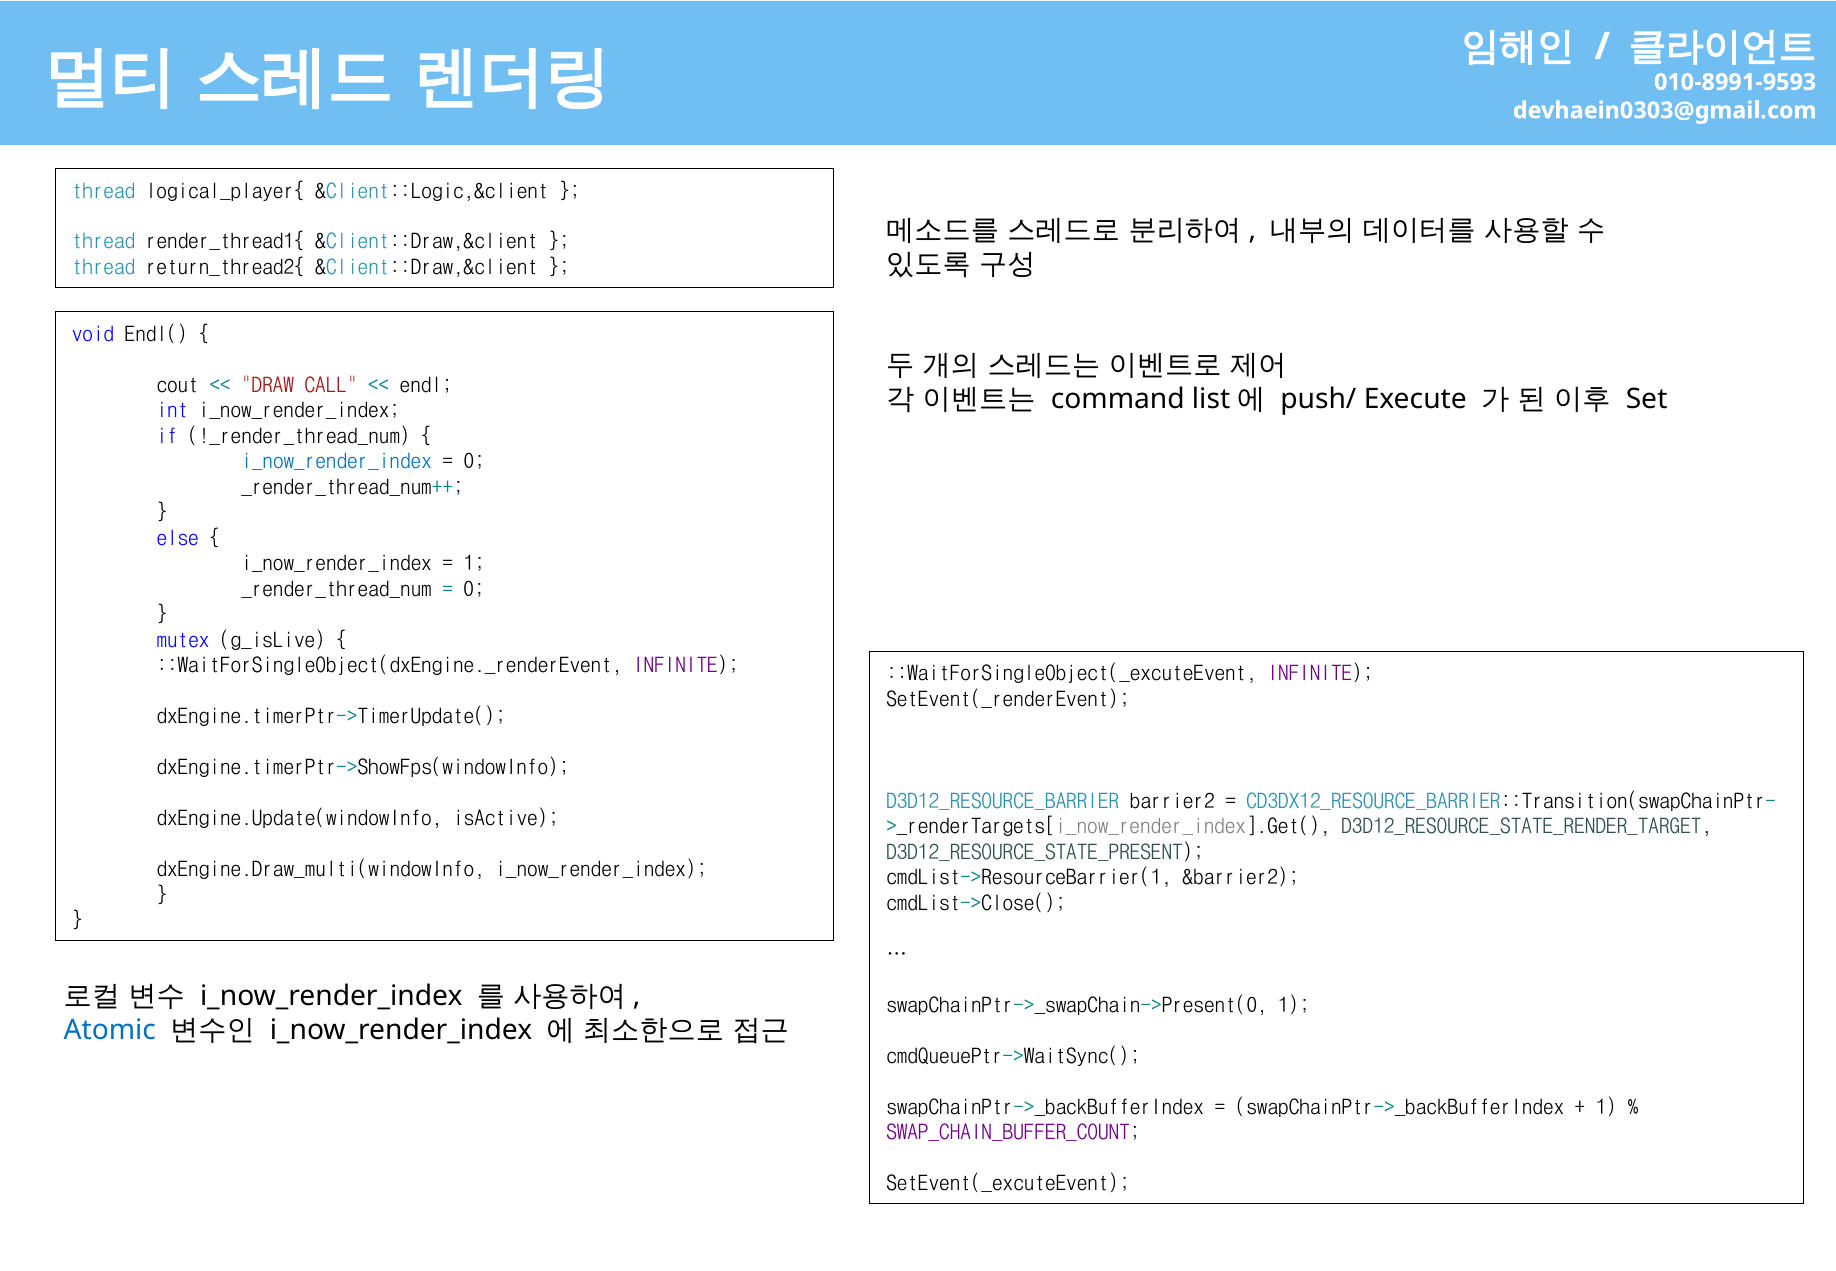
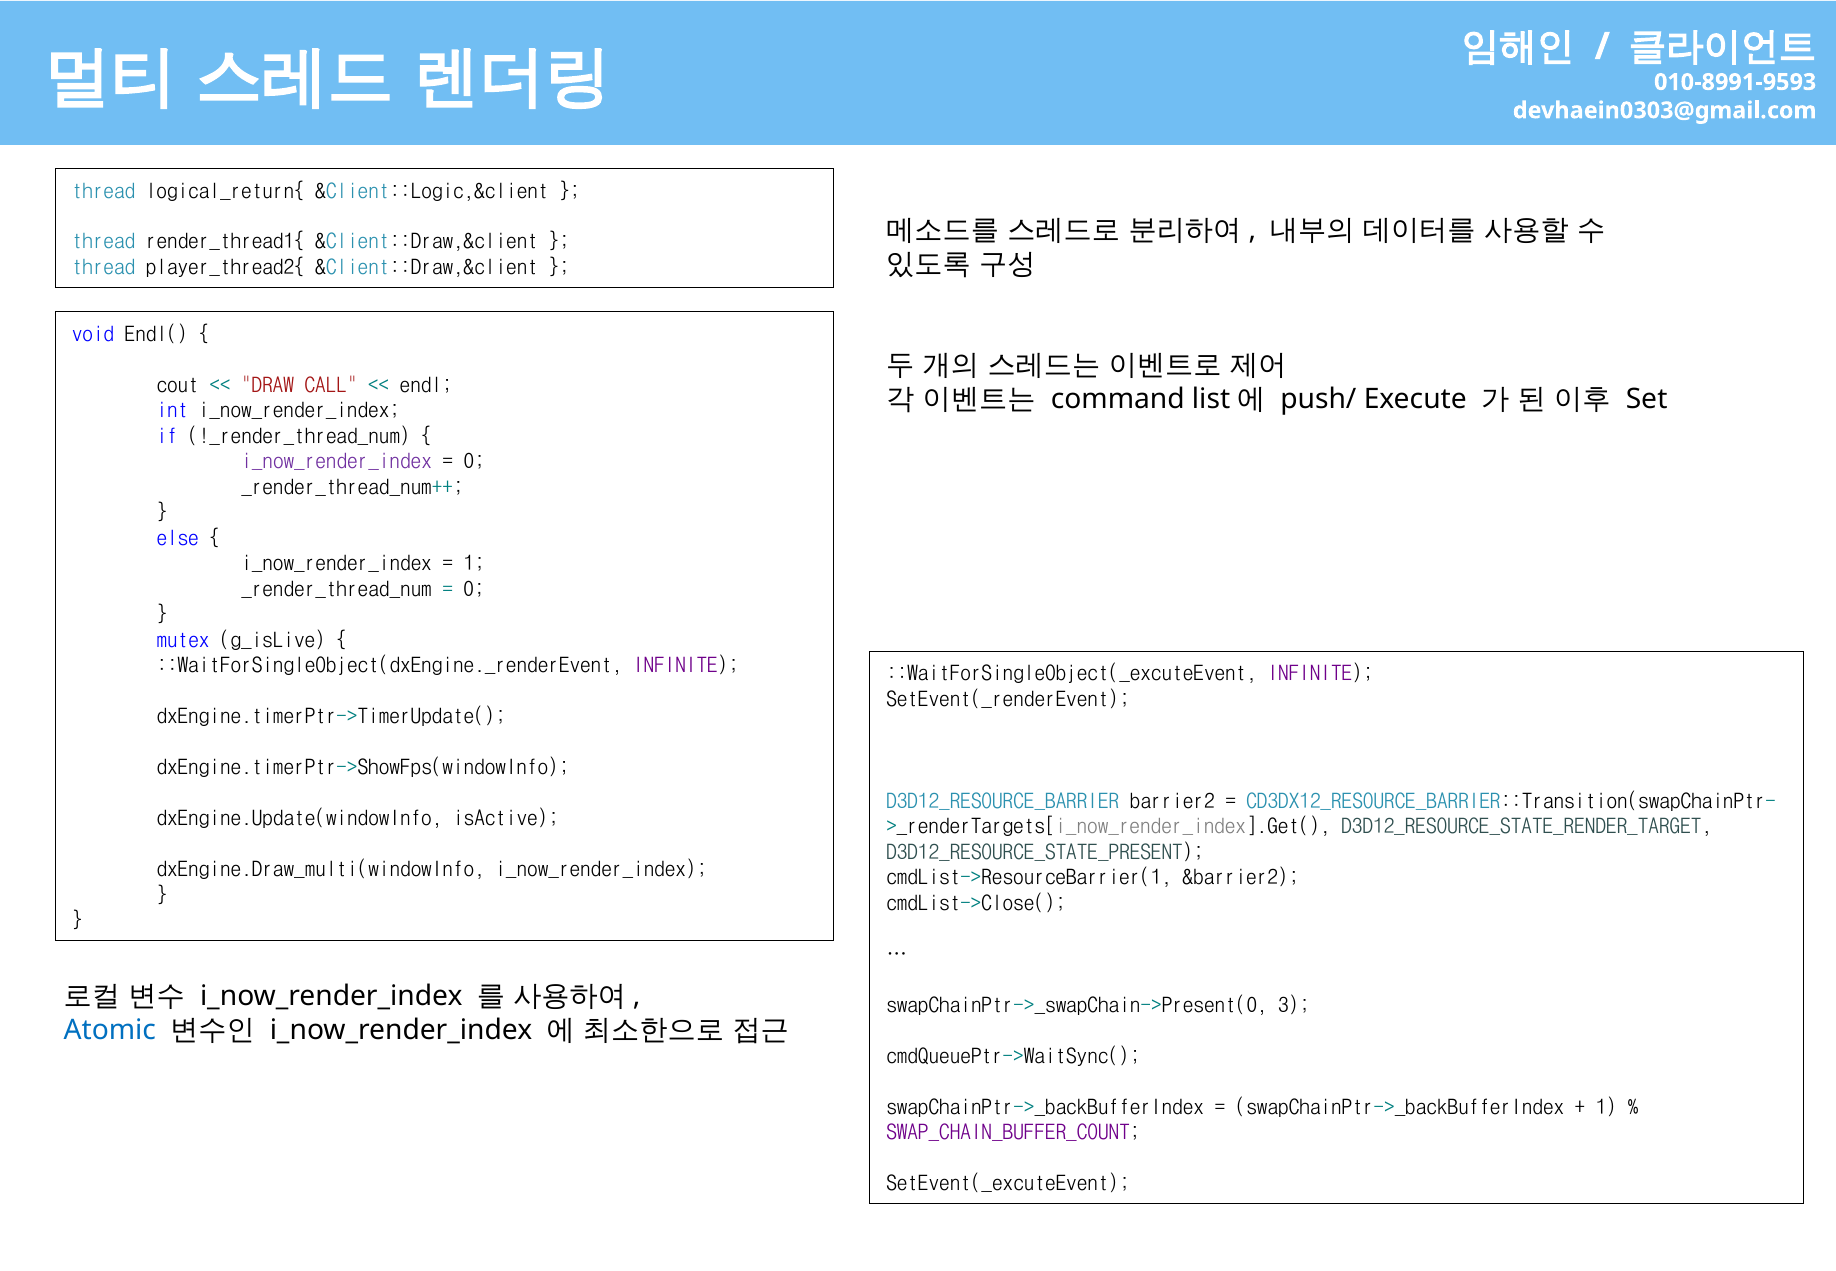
logical_player{: logical_player{ -> logical_return{ (225, 191)
return_thread2{: return_thread2{ -> player_thread2{ (225, 267)
i_now_render_index colour: blue -> purple (337, 462)
swapChainPtr->_swapChain->Present(0 1: 1 -> 3 (1294, 1005)
